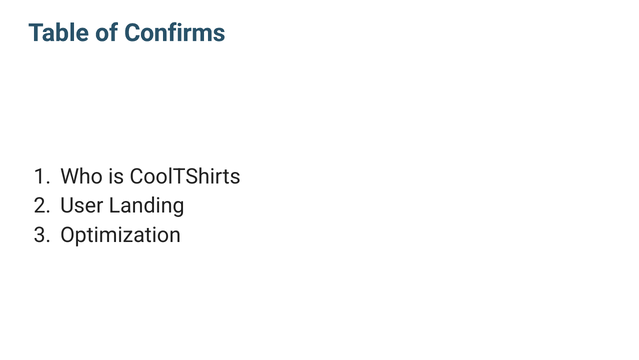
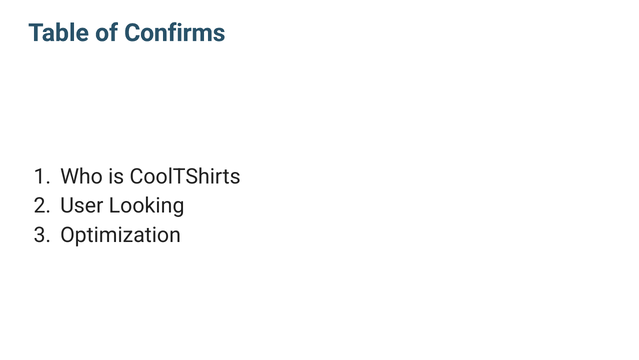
Landing: Landing -> Looking (147, 206)
